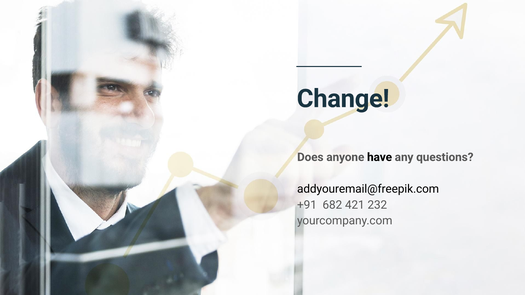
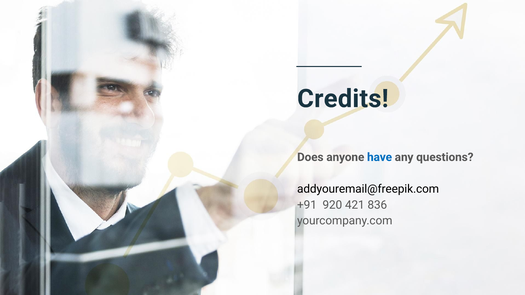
Change: Change -> Credits (343, 99)
have colour: black -> blue (380, 157)
682: 682 -> 920 (332, 205)
232: 232 -> 836 (377, 205)
